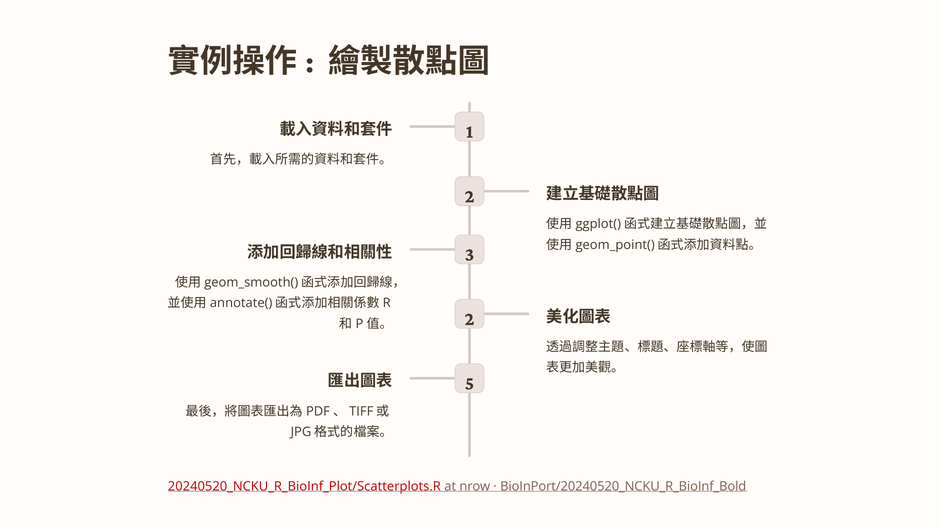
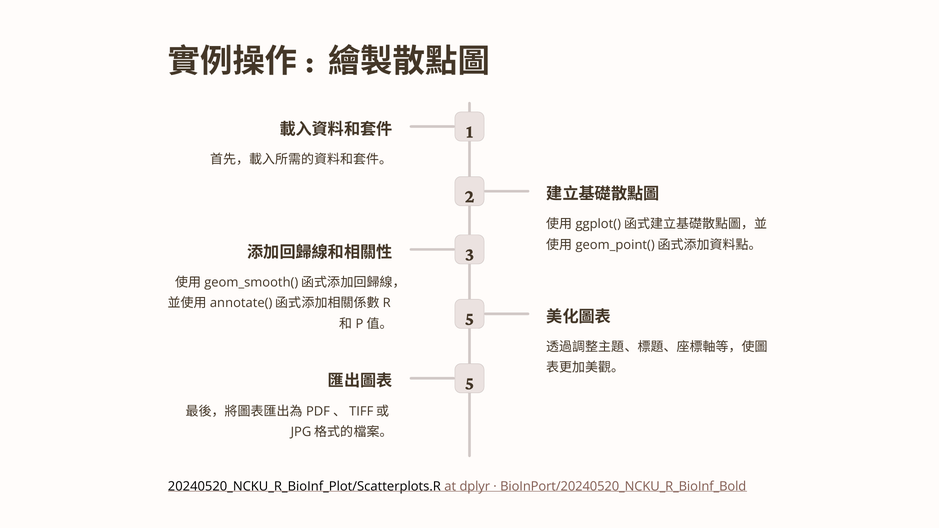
2: 2 -> 5 (469, 319)
20240520_NCKU_R_BioInf_Plot/Scatterplots.R colour: red -> black (304, 486)
nrow: nrow -> dplyr (475, 486)
